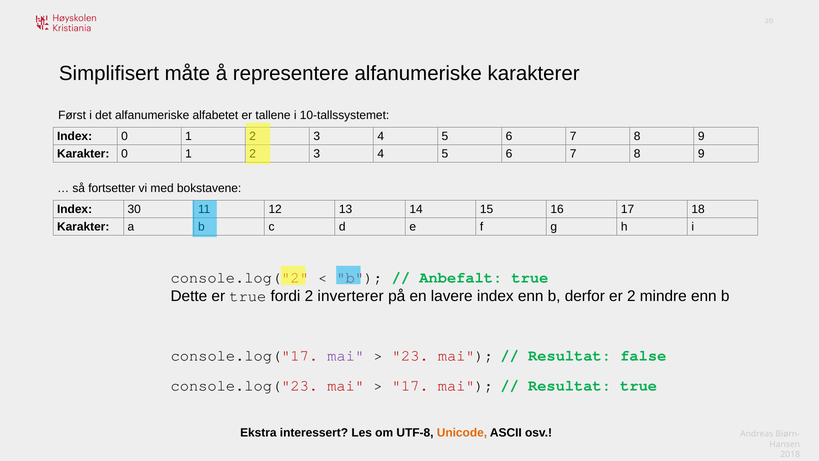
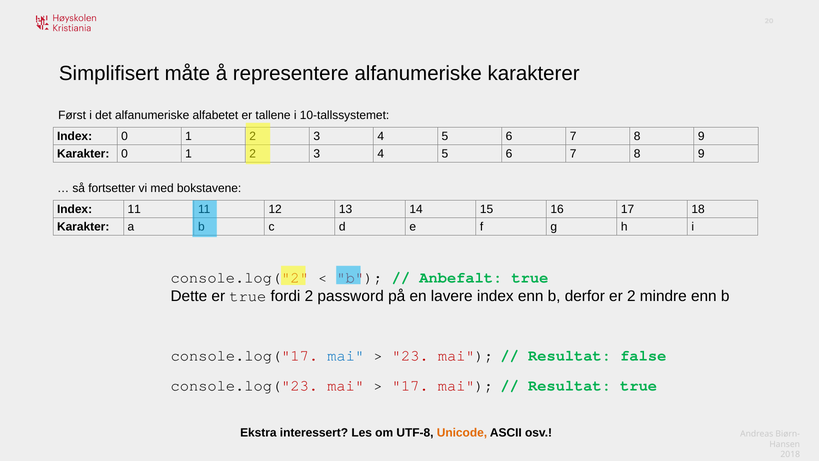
Index 30: 30 -> 11 (134, 209)
inverterer: inverterer -> password (351, 296)
mai colour: purple -> blue (346, 355)
